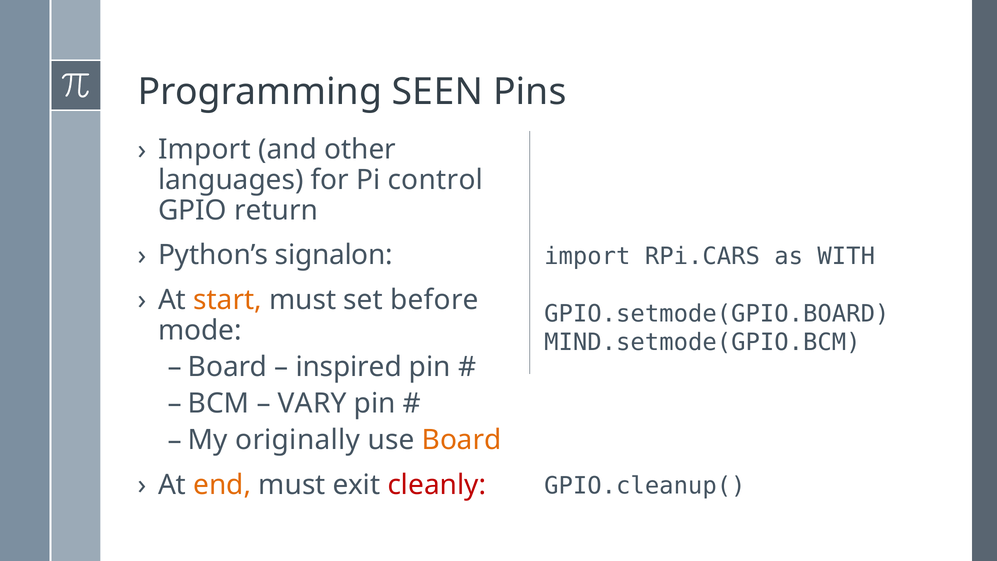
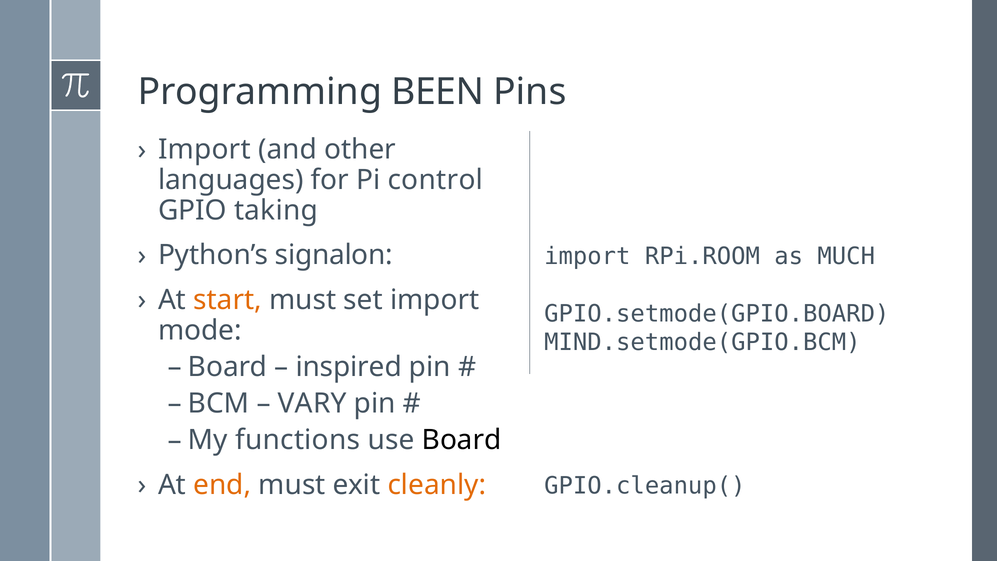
SEEN: SEEN -> BEEN (438, 92)
return: return -> taking (276, 210)
RPi.CARS: RPi.CARS -> RPi.ROOM (702, 257)
WITH: WITH -> MUCH (846, 257)
set before: before -> import (435, 300)
originally: originally -> functions (298, 440)
Board colour: orange -> black (462, 440)
cleanly colour: red -> orange (437, 485)
